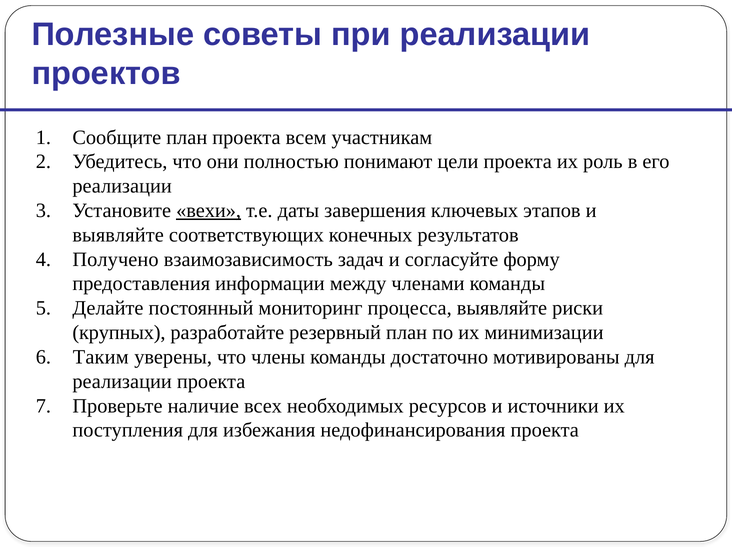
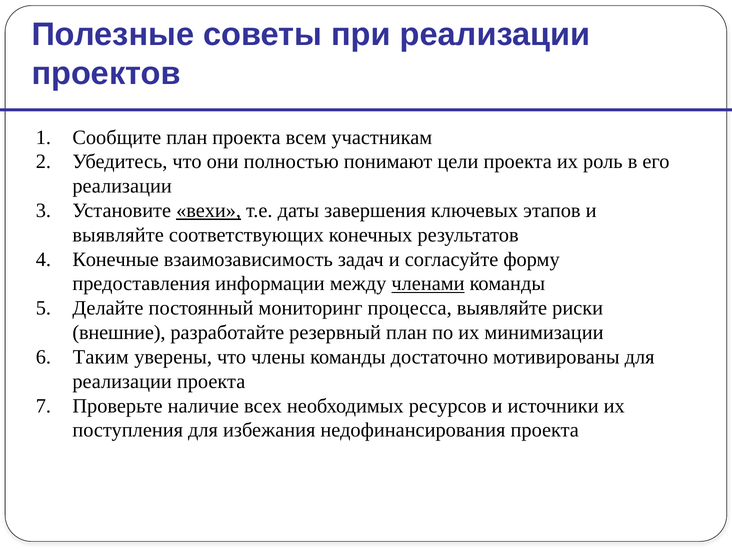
Получено: Получено -> Конечные (116, 259)
членами underline: none -> present (428, 284)
крупных: крупных -> внешние (119, 333)
